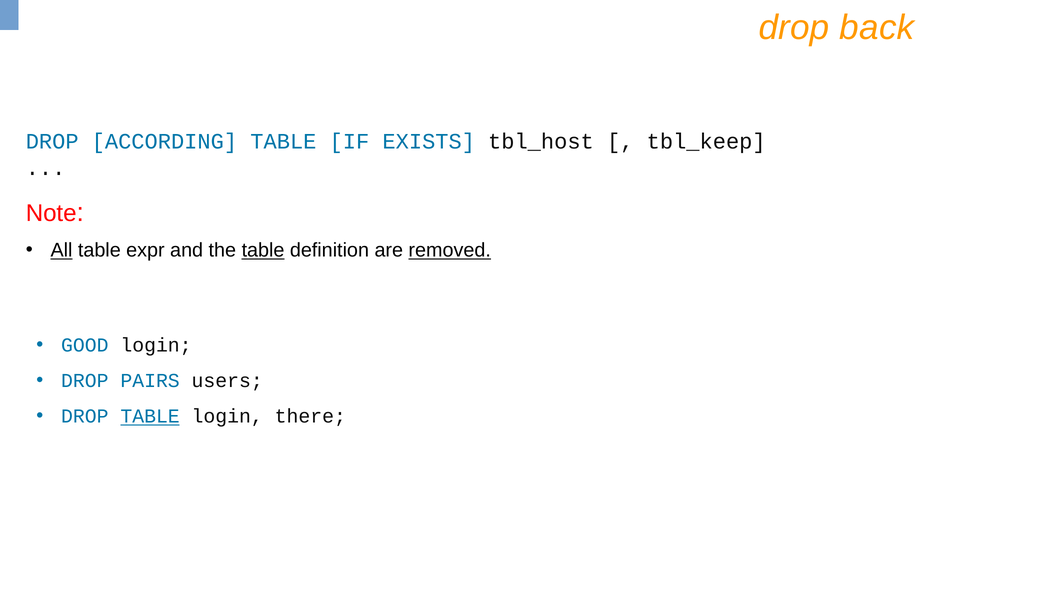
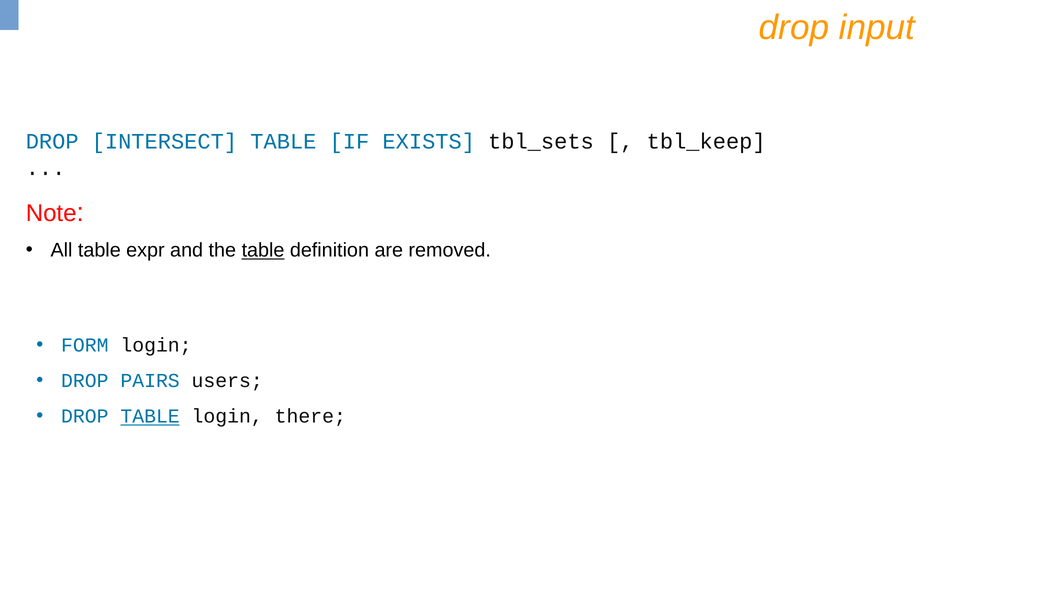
back: back -> input (877, 27)
ACCORDING: ACCORDING -> INTERSECT (164, 141)
tbl_host: tbl_host -> tbl_sets (541, 141)
All underline: present -> none (61, 250)
removed underline: present -> none (450, 250)
GOOD: GOOD -> FORM (85, 345)
